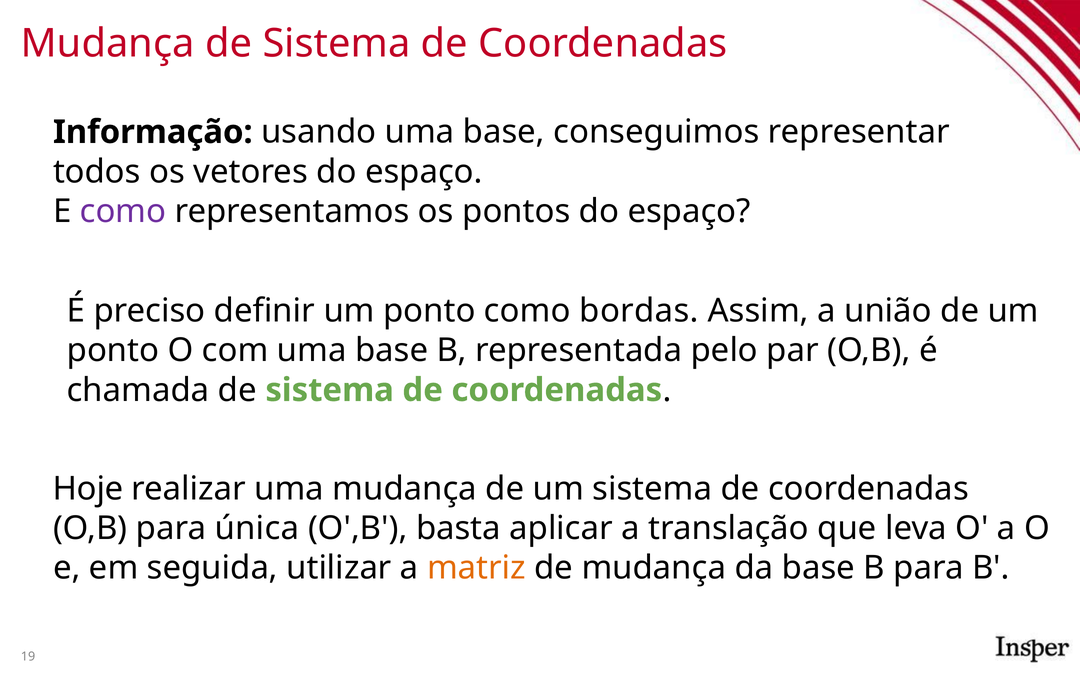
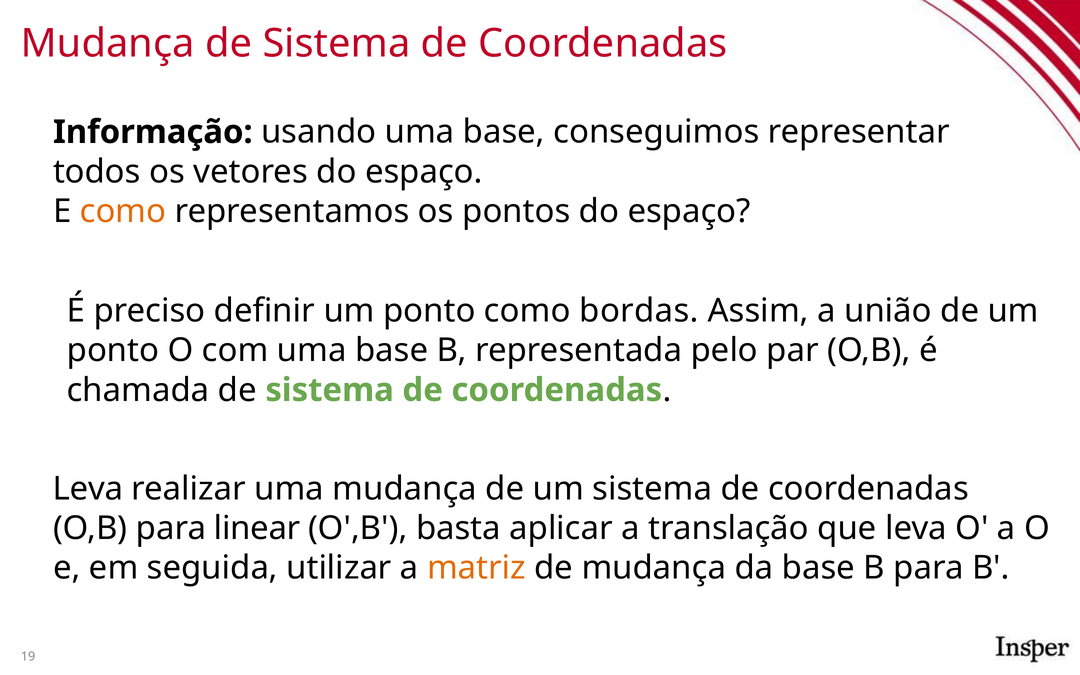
como colour: purple -> orange (123, 211)
Hoje: Hoje -> Leva (88, 489)
única: única -> linear (257, 528)
